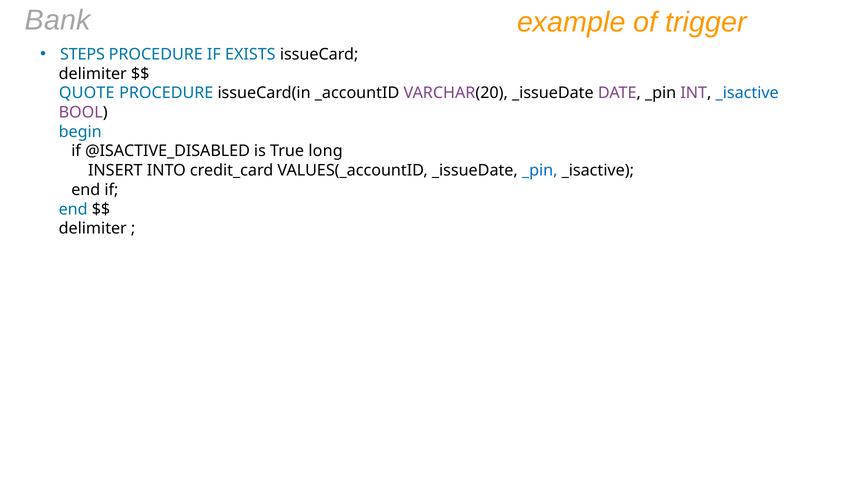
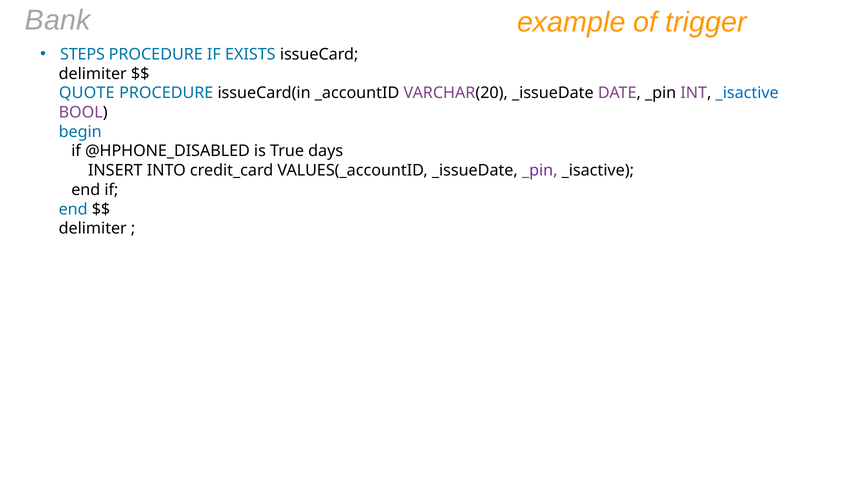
@ISACTIVE_DISABLED: @ISACTIVE_DISABLED -> @HPHONE_DISABLED (168, 151)
long: long -> days (326, 151)
_pin colour: blue -> purple (540, 171)
